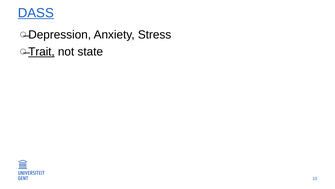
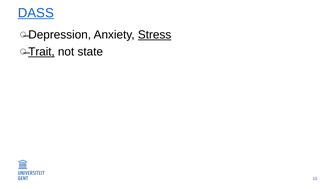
Stress underline: none -> present (155, 35)
